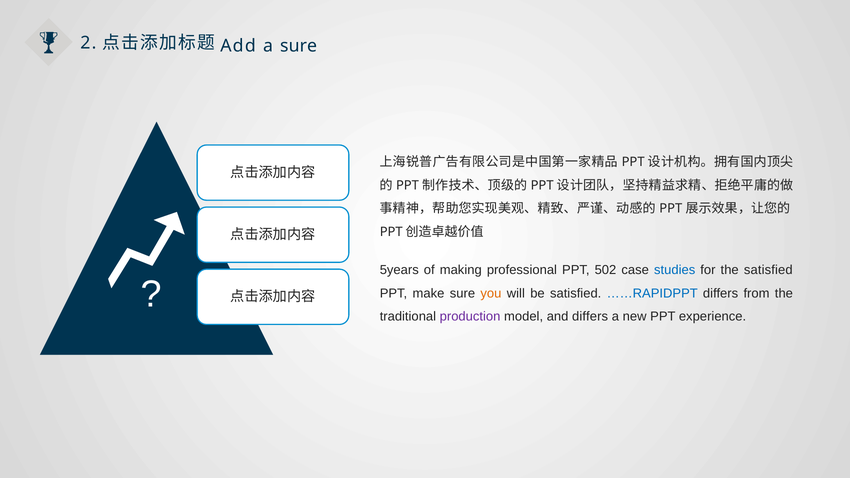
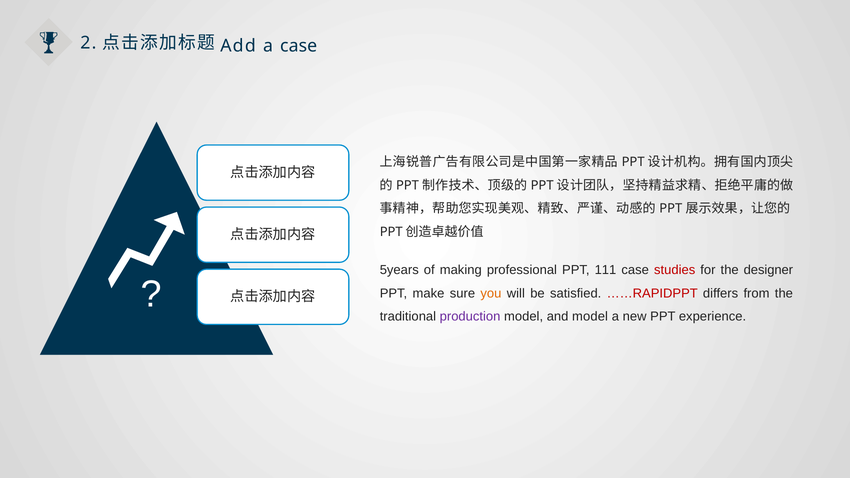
a sure: sure -> case (299, 46)
502: 502 -> 111 (605, 270)
studies colour: blue -> red (675, 270)
the satisfied: satisfied -> designer (768, 270)
……RAPIDPPT colour: blue -> red (652, 293)
and differs: differs -> model (590, 317)
